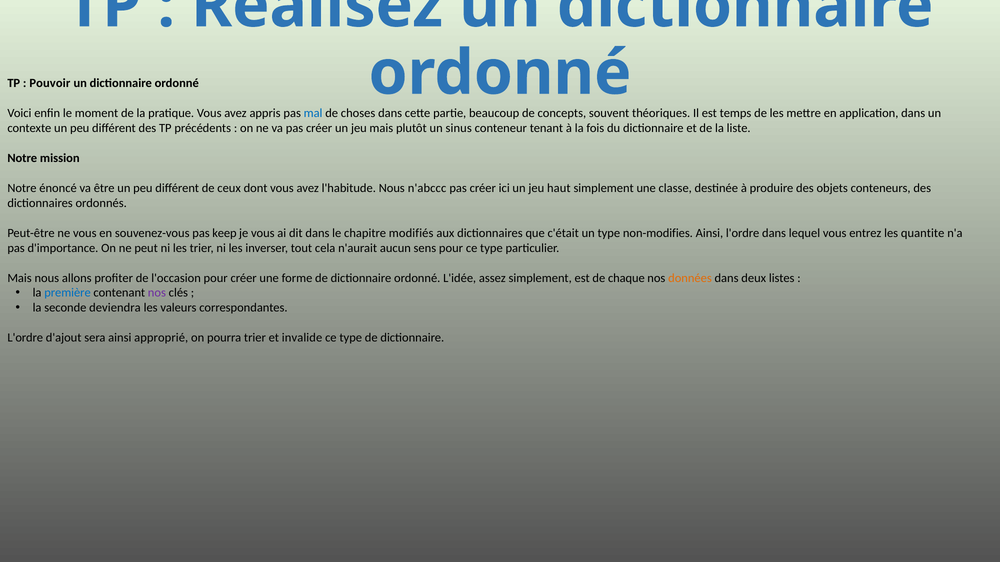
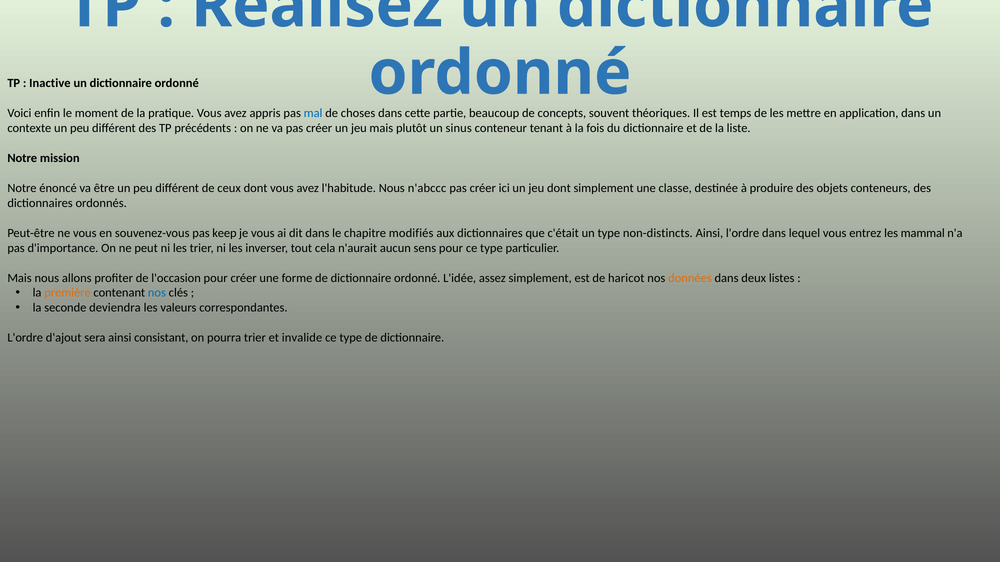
Pouvoir: Pouvoir -> Inactive (50, 83)
jeu haut: haut -> dont (559, 188)
non-modifies: non-modifies -> non-distincts (658, 233)
quantite: quantite -> mammal (923, 233)
chaque: chaque -> haricot (626, 278)
première colour: blue -> orange (68, 293)
nos colour: purple -> blue (157, 293)
approprié: approprié -> consistant (161, 338)
